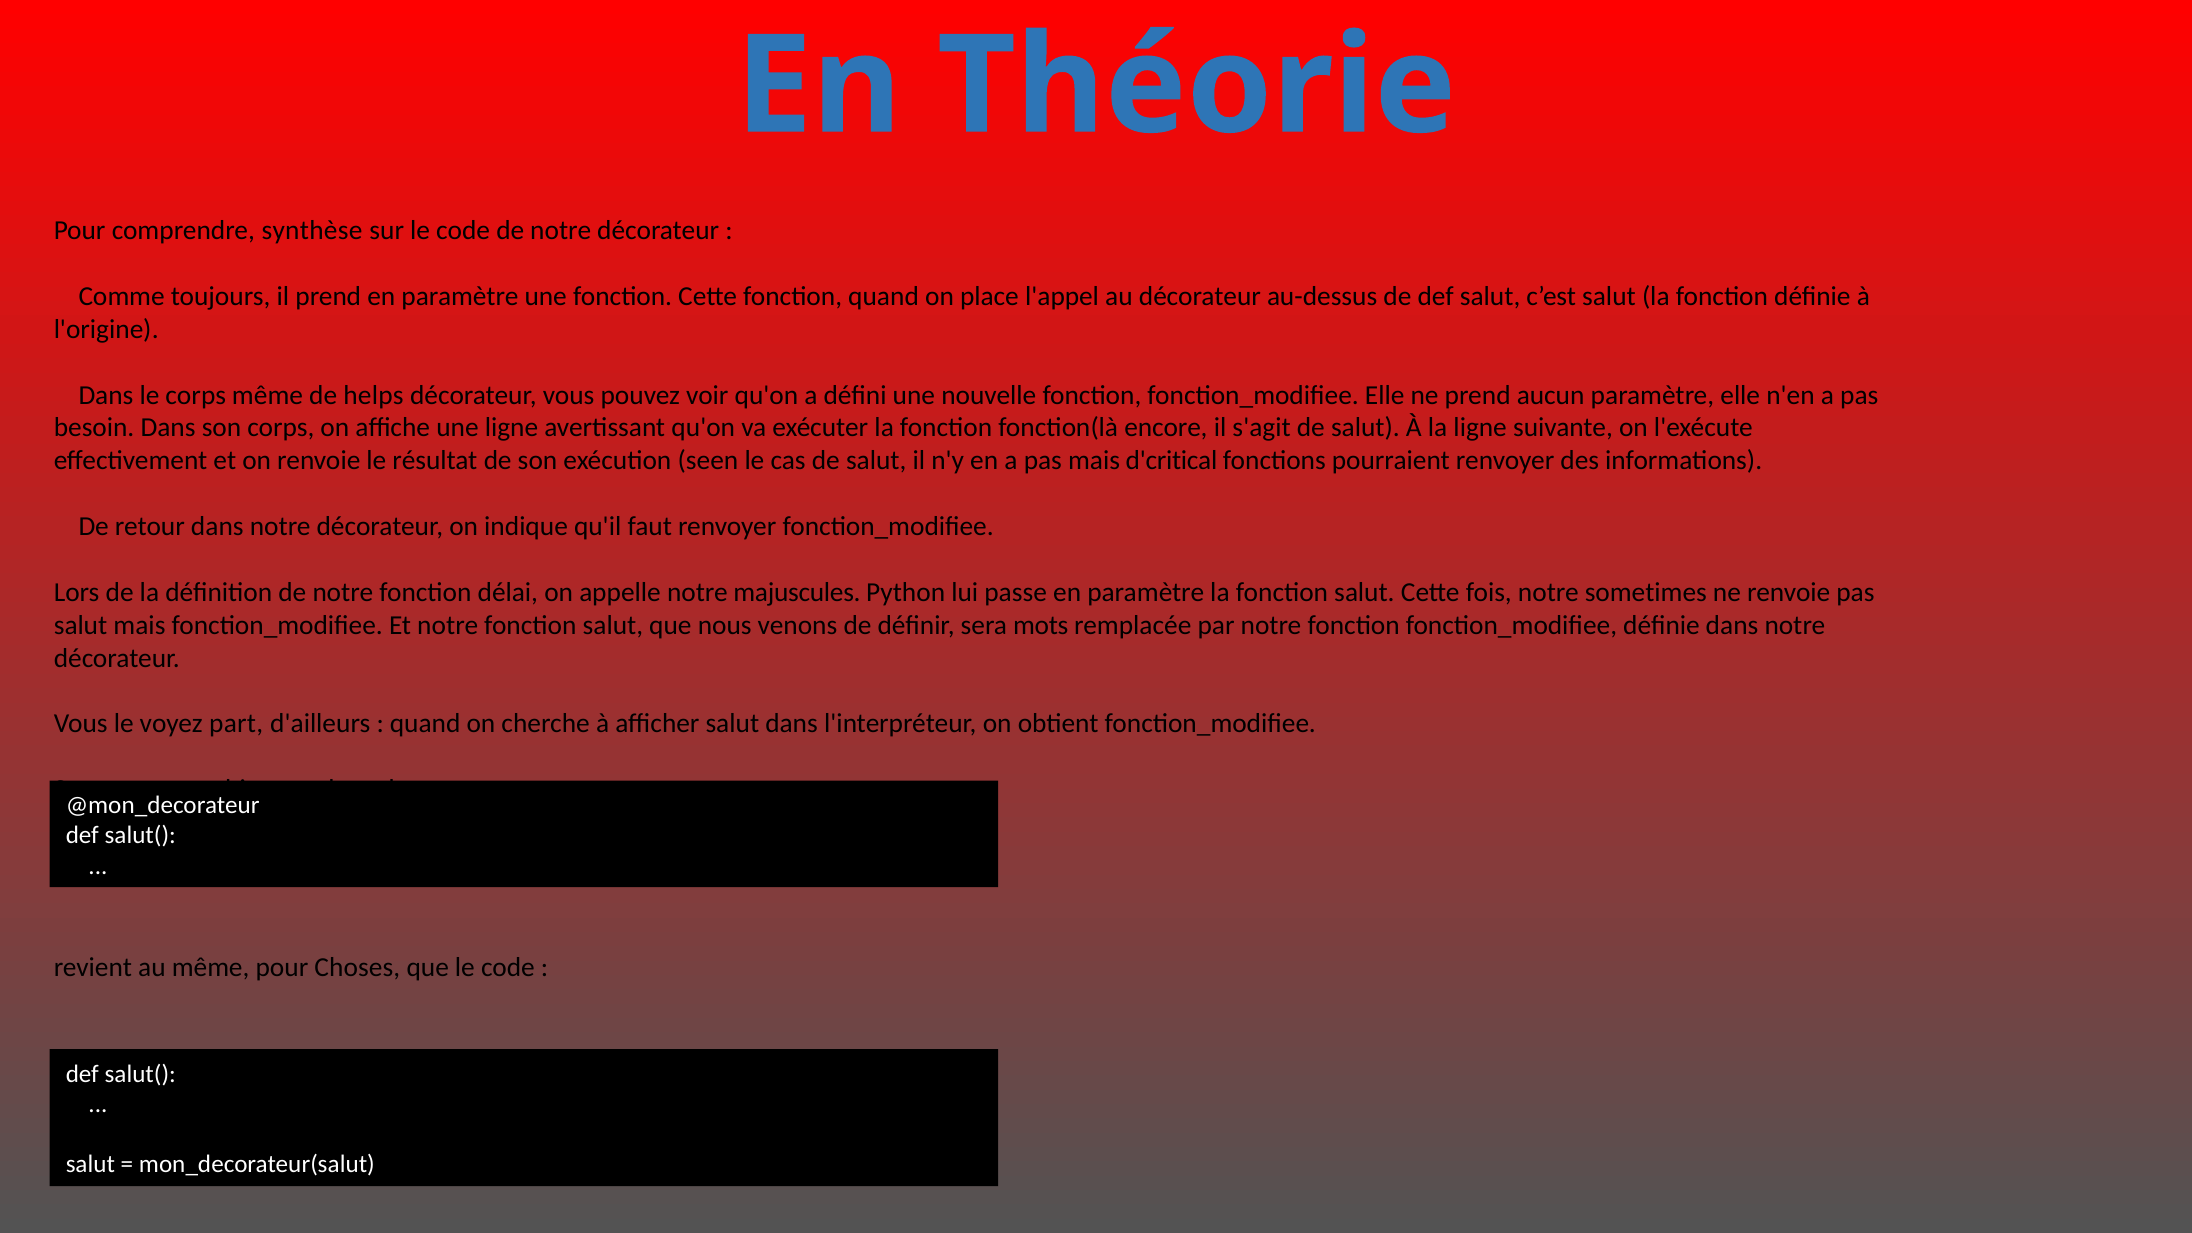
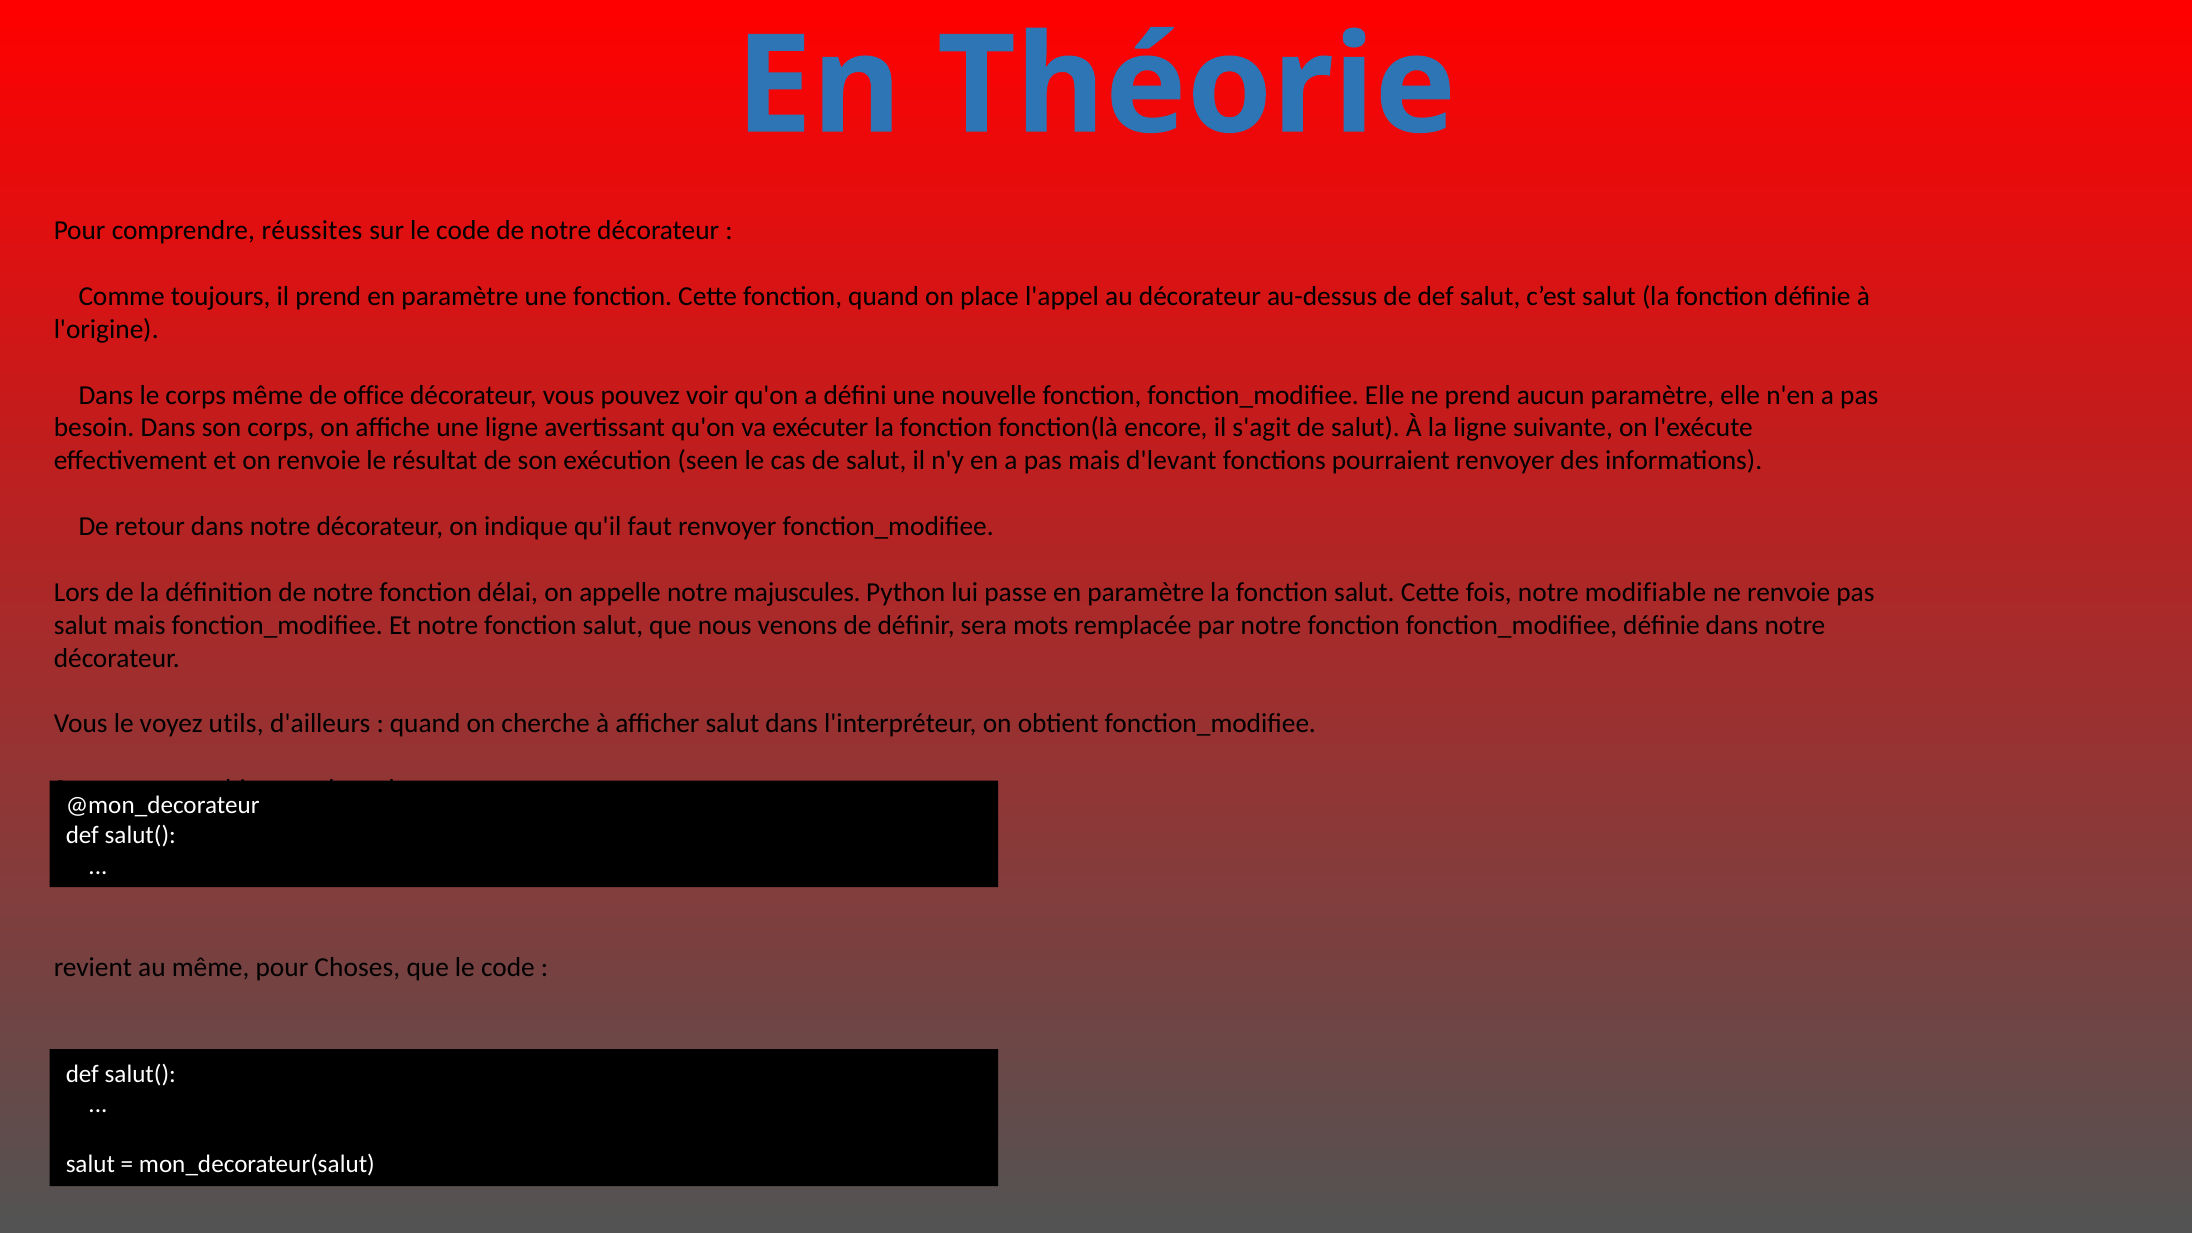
synthèse: synthèse -> réussites (312, 231)
helps: helps -> office (374, 395)
d'critical: d'critical -> d'levant (1171, 461)
sometimes: sometimes -> modifiable (1646, 592)
part: part -> utils (236, 724)
